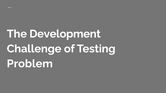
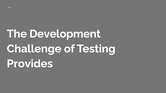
Problem: Problem -> Provides (30, 64)
